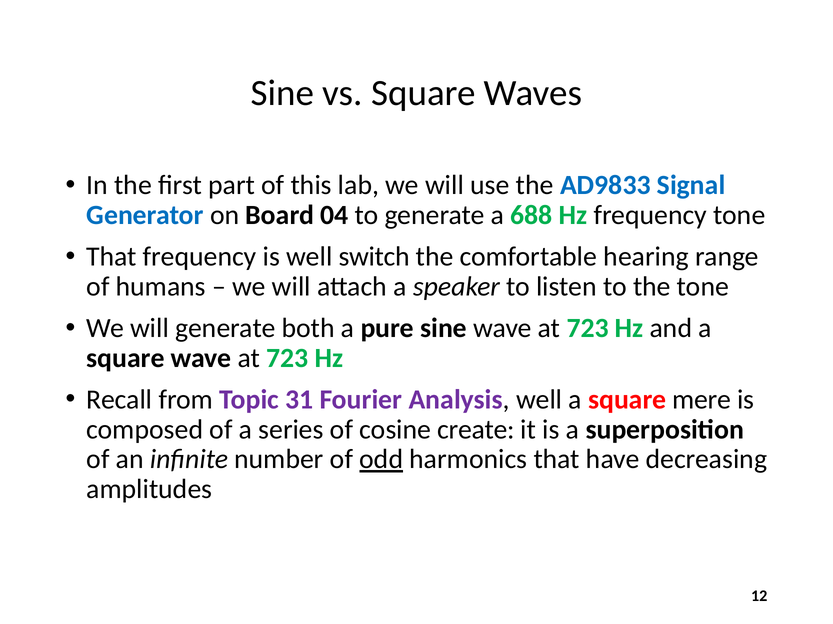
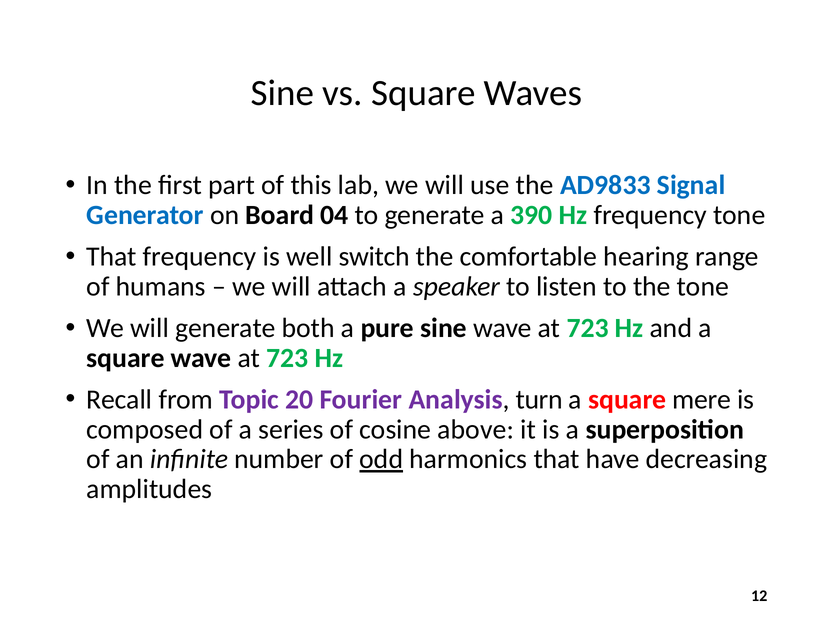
688: 688 -> 390 (531, 215)
31: 31 -> 20 (299, 400)
Analysis well: well -> turn (539, 400)
create: create -> above (476, 430)
